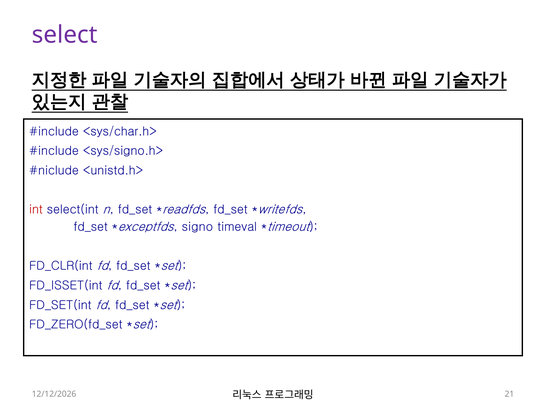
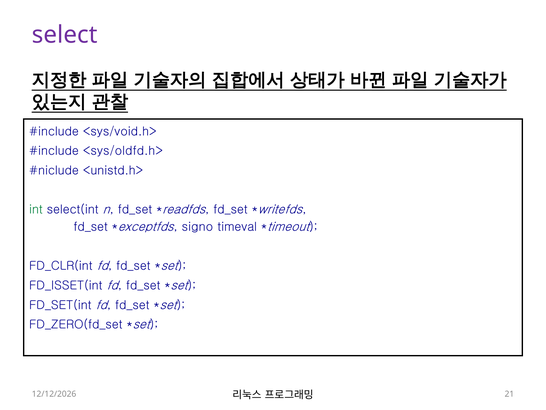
<sys/char.h>: <sys/char.h> -> <sys/void.h> (120, 131)
<sys/signo.h>: <sys/signo.h> -> <sys/oldfd.h> (123, 151)
int colour: red -> green (36, 209)
